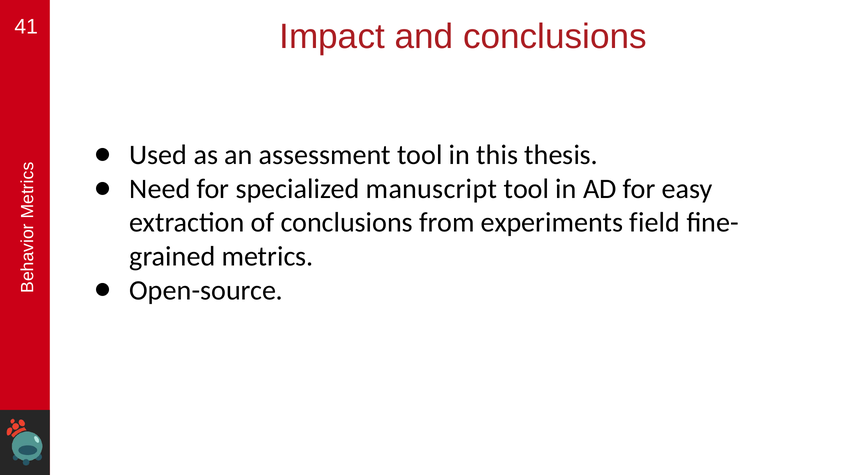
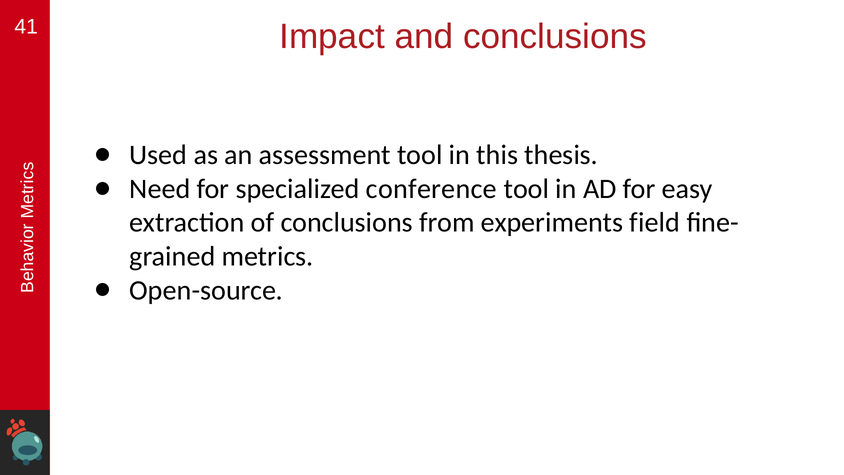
manuscript: manuscript -> conference (431, 189)
